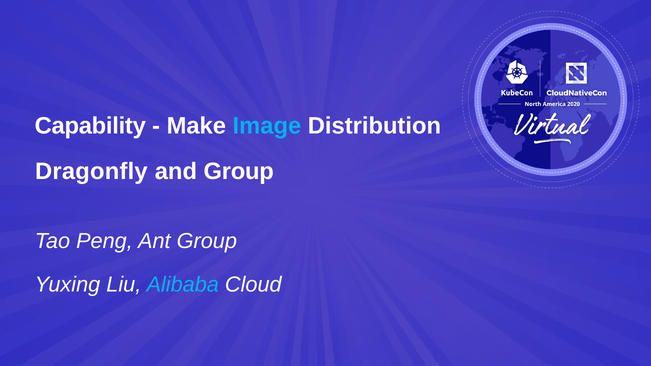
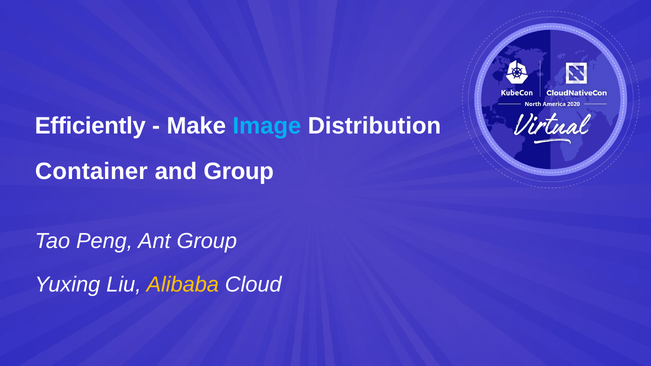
Capability: Capability -> Efficiently (90, 126)
Dragonfly: Dragonfly -> Container (91, 171)
Alibaba colour: light blue -> yellow (183, 285)
